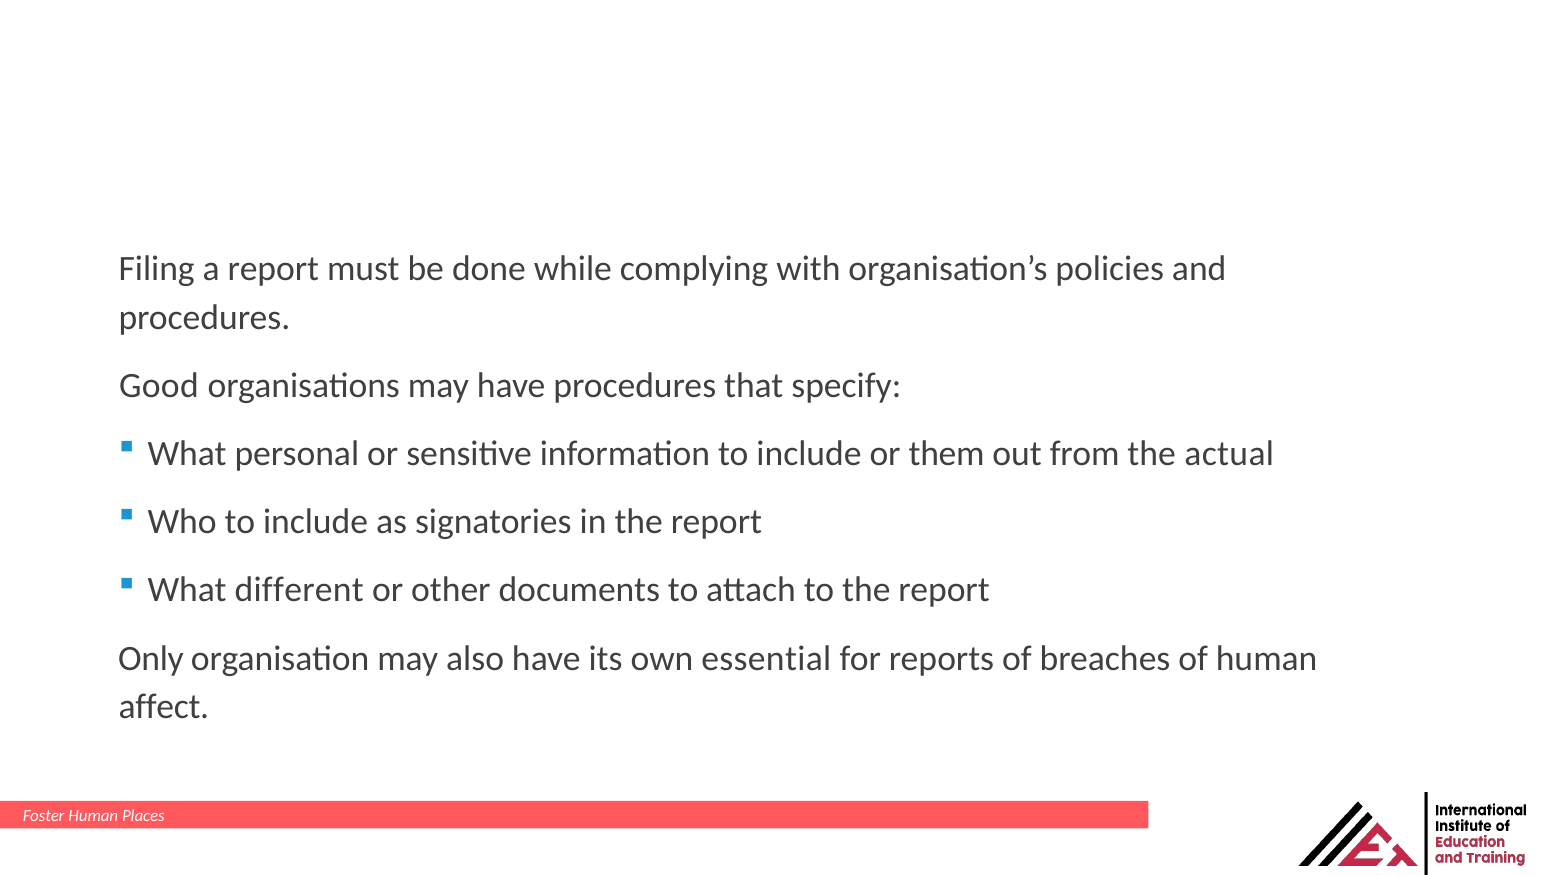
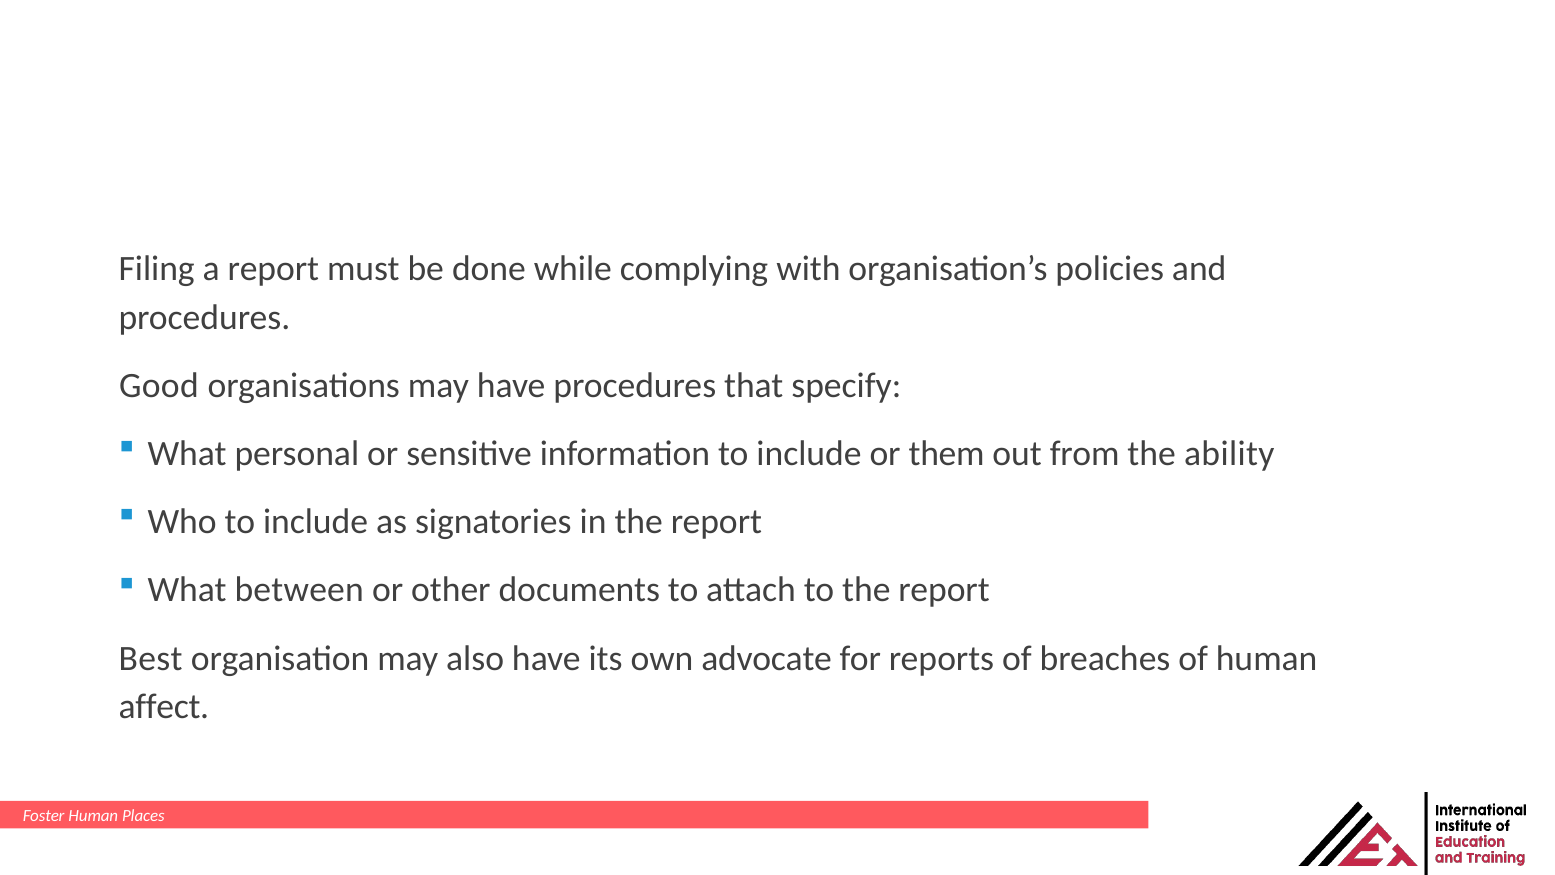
actual: actual -> ability (1229, 454)
different: different -> between (299, 590)
Only: Only -> Best (151, 658)
essential: essential -> advocate (767, 658)
